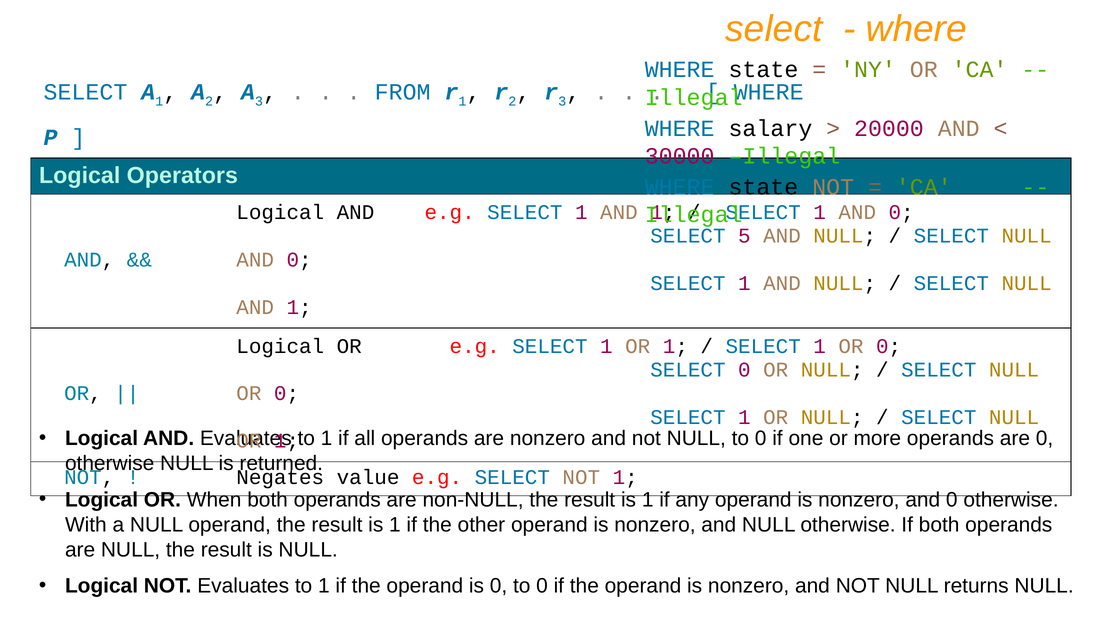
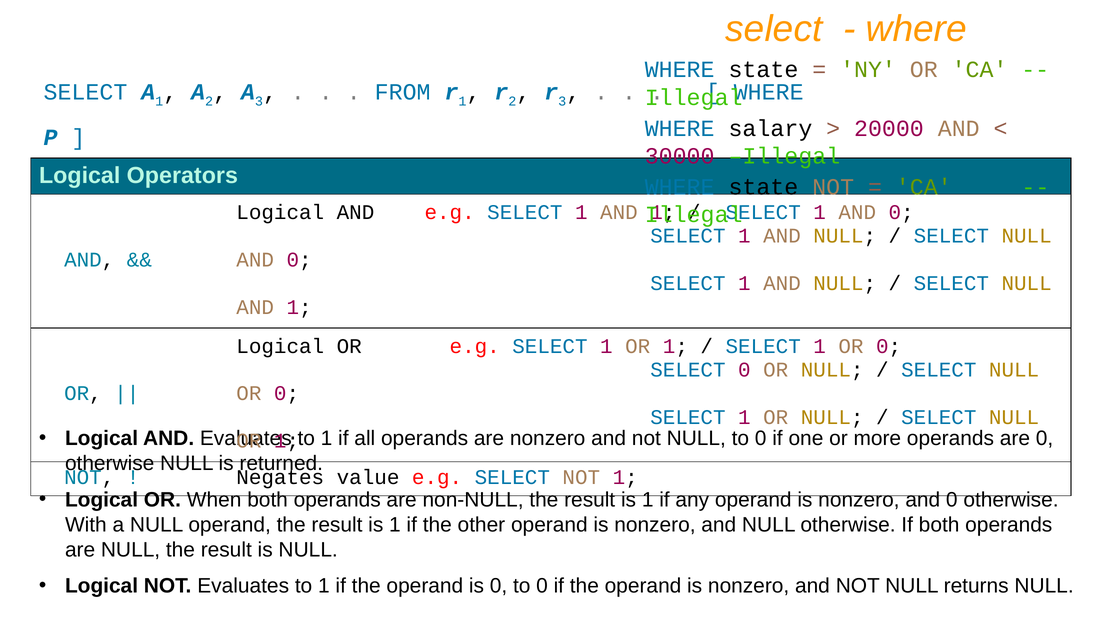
5: 5 -> 1 (744, 236)
